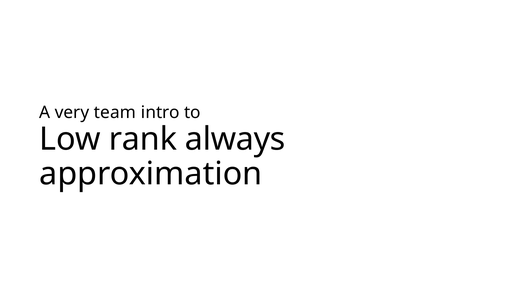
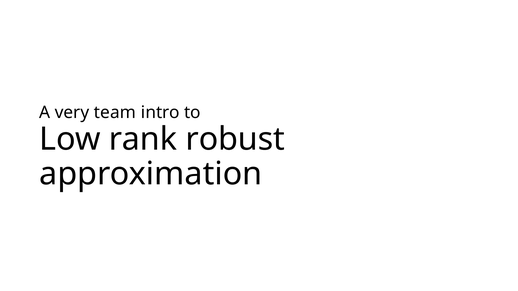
always: always -> robust (235, 139)
